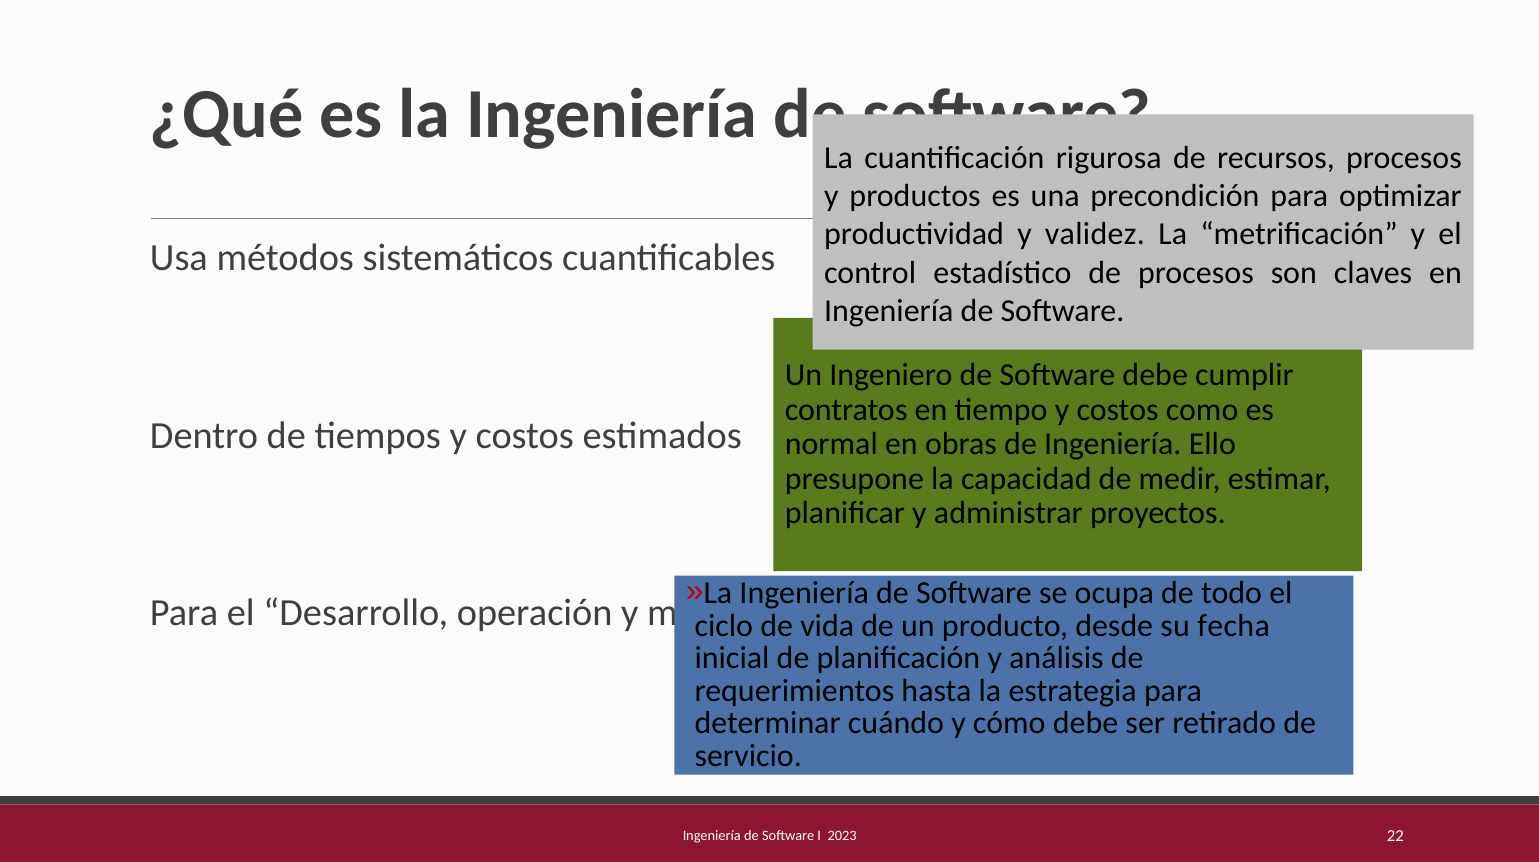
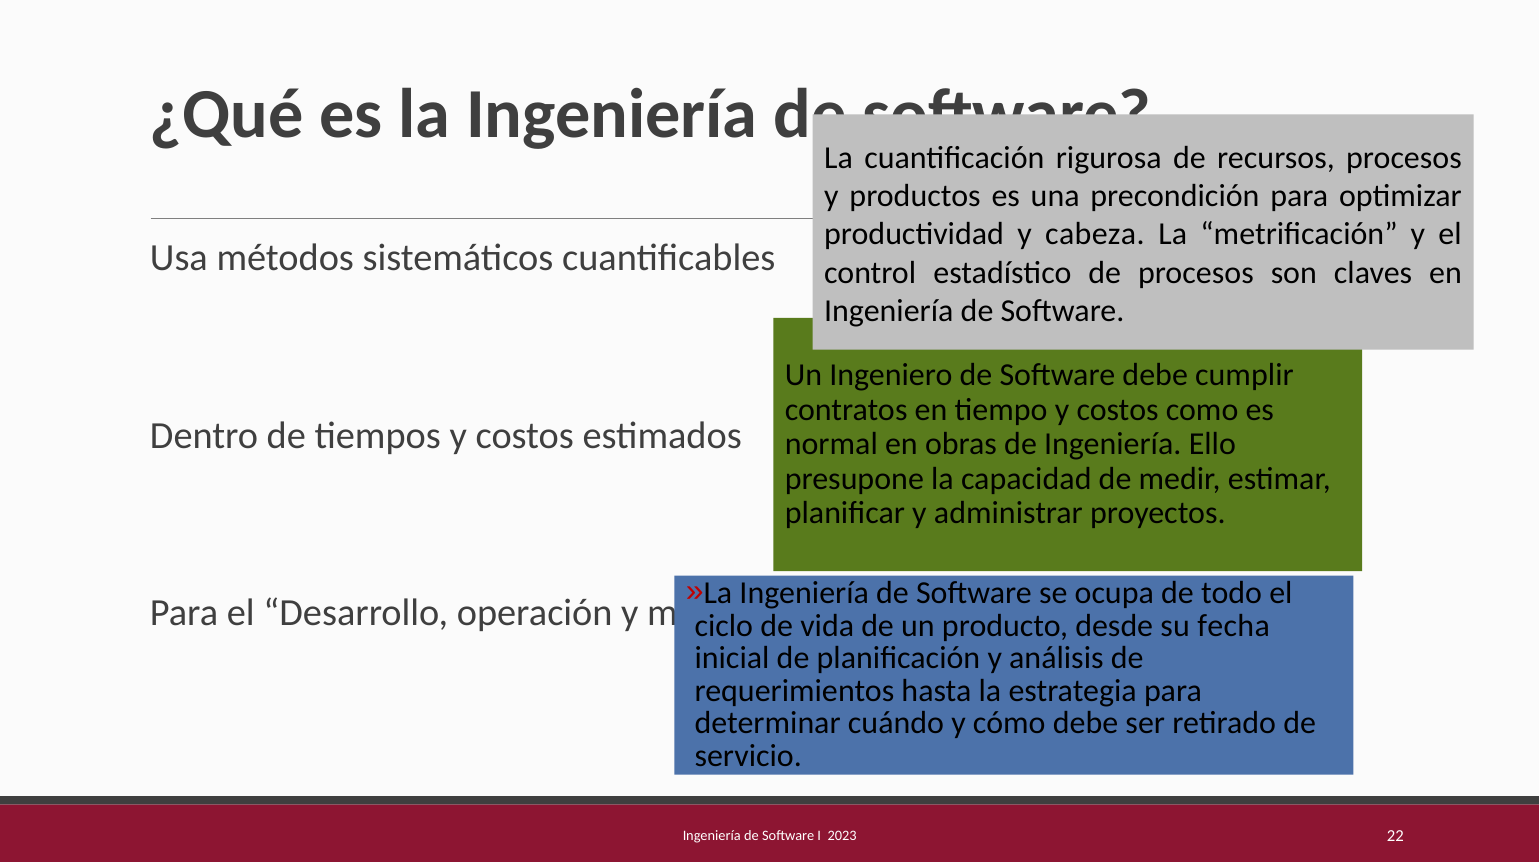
validez: validez -> cabeza (1095, 234)
